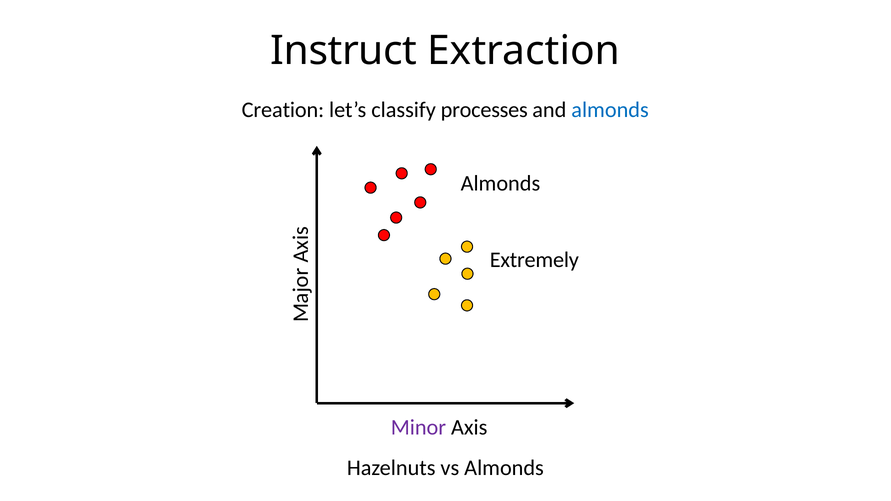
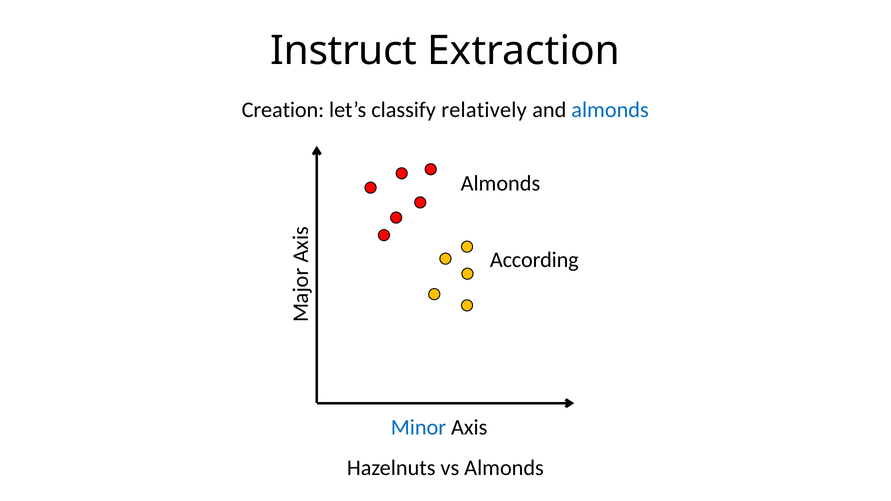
processes: processes -> relatively (484, 110)
Extremely: Extremely -> According (534, 260)
Minor colour: purple -> blue (418, 428)
